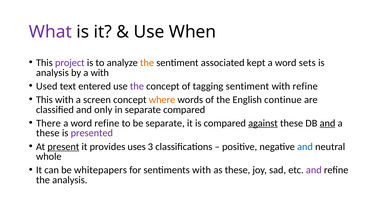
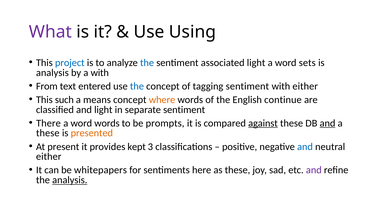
When: When -> Using (192, 32)
project colour: purple -> blue (70, 63)
the colour: orange -> blue (147, 63)
associated kept: kept -> light (256, 63)
Used: Used -> From (47, 86)
the colour: purple -> blue (137, 86)
with refine: refine -> either (305, 86)
This with: with -> such (64, 100)
screen: screen -> means (97, 100)
and only: only -> light (103, 110)
separate compared: compared -> sentiment (184, 110)
word refine: refine -> words (107, 123)
be separate: separate -> prompts (165, 123)
presented colour: purple -> orange (92, 133)
present underline: present -> none (63, 147)
uses: uses -> kept (137, 147)
whole: whole -> either (49, 157)
sentiments with: with -> here (202, 170)
analysis underline: none -> present (70, 180)
